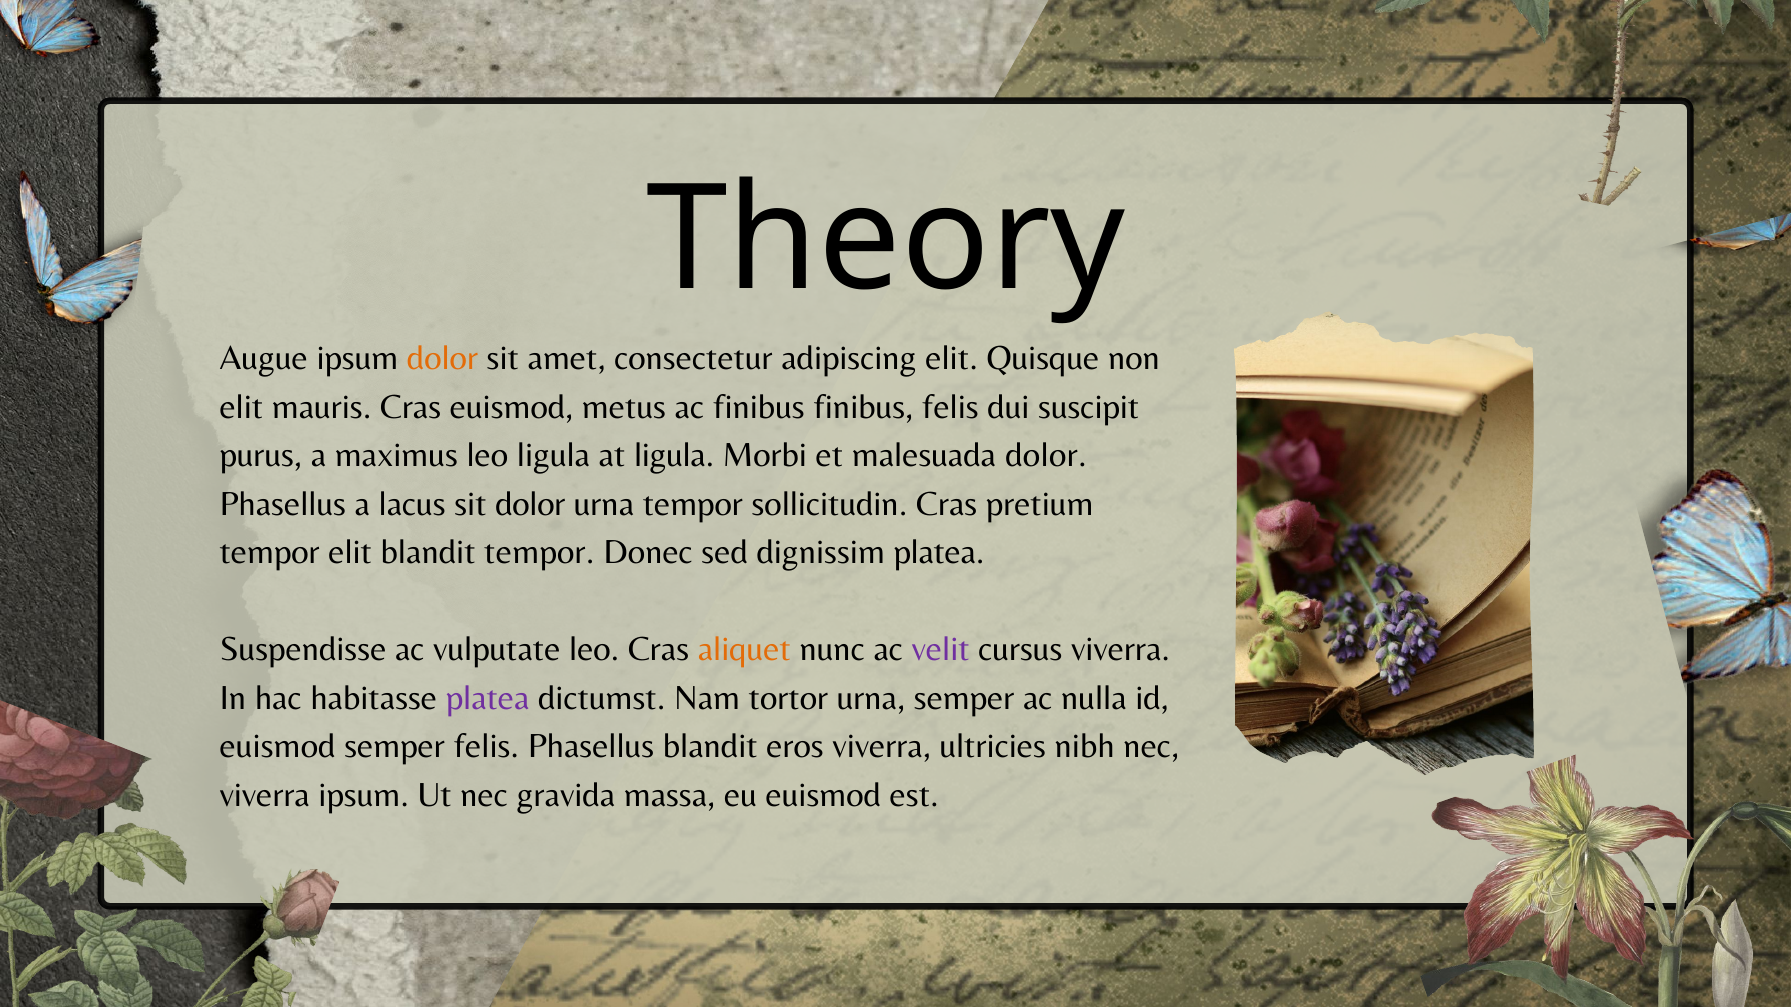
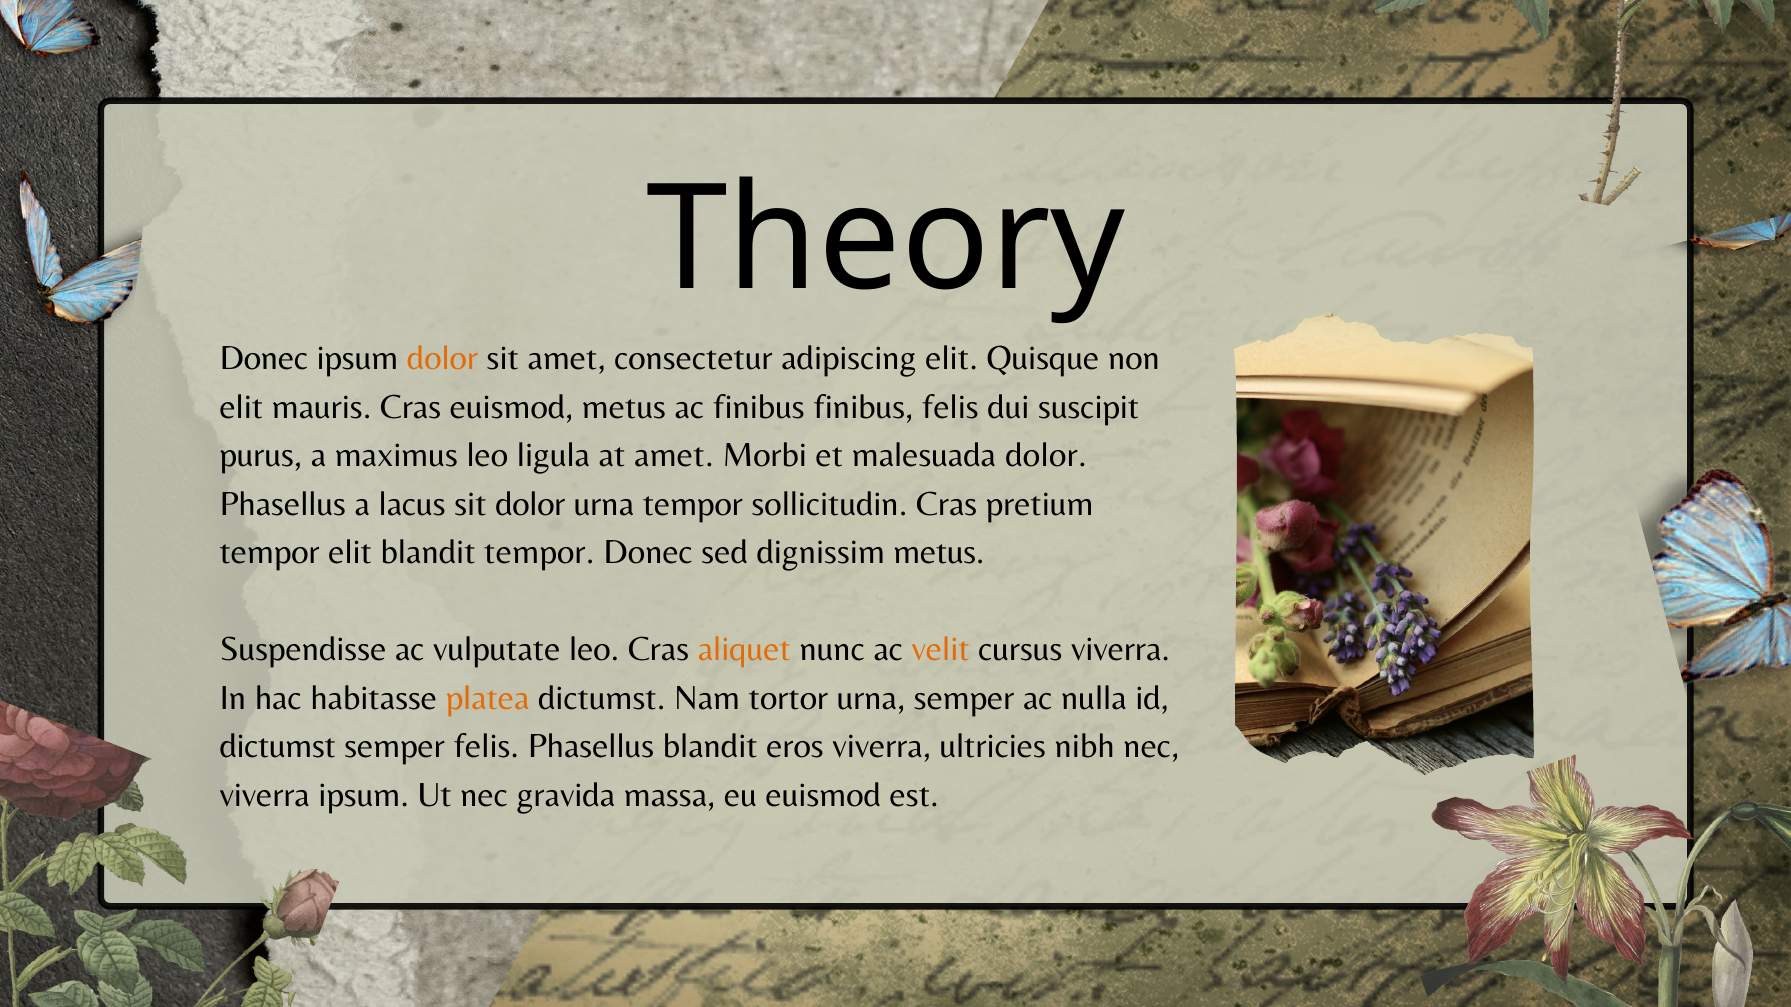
Augue: Augue -> Donec (264, 358)
at ligula: ligula -> amet (674, 456)
dignissim platea: platea -> metus (939, 553)
velit colour: purple -> orange (941, 650)
platea colour: purple -> orange (488, 698)
euismod: euismod -> dictumst (278, 747)
